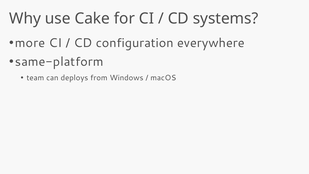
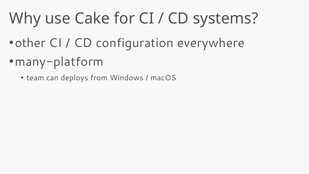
more: more -> other (30, 43)
same-platform: same-platform -> many-platform (59, 62)
